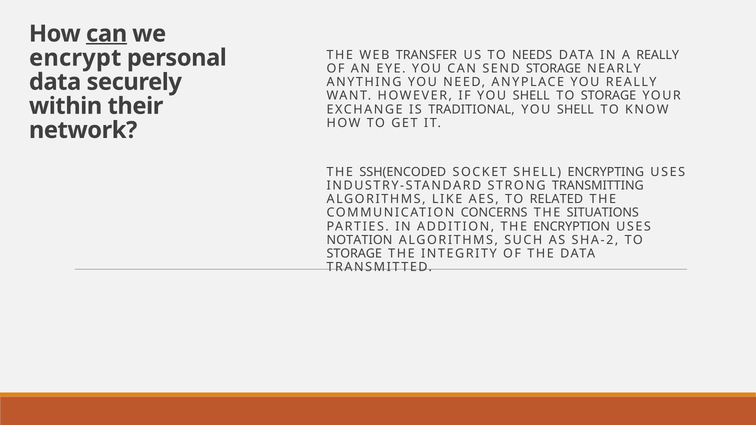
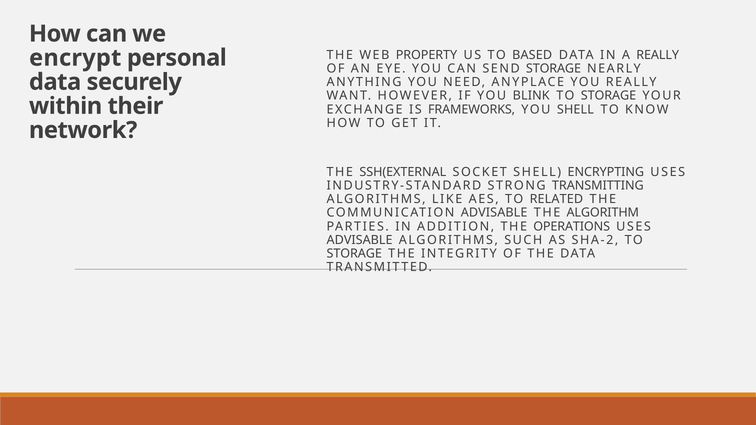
can underline: present -> none (107, 34)
TRANSFER: TRANSFER -> PROPERTY (426, 55)
NEEDS: NEEDS -> BASED (532, 55)
IF YOU SHELL: SHELL -> BLINK (531, 96)
TRADITIONAL: TRADITIONAL -> FRAMEWORKS (472, 109)
SSH(ENCODED: SSH(ENCODED -> SSH(EXTERNAL (403, 172)
COMMUNICATION CONCERNS: CONCERNS -> ADVISABLE (494, 213)
SITUATIONS: SITUATIONS -> ALGORITHM (603, 213)
ENCRYPTION: ENCRYPTION -> OPERATIONS (572, 226)
NOTATION: NOTATION -> ADVISABLE (360, 240)
